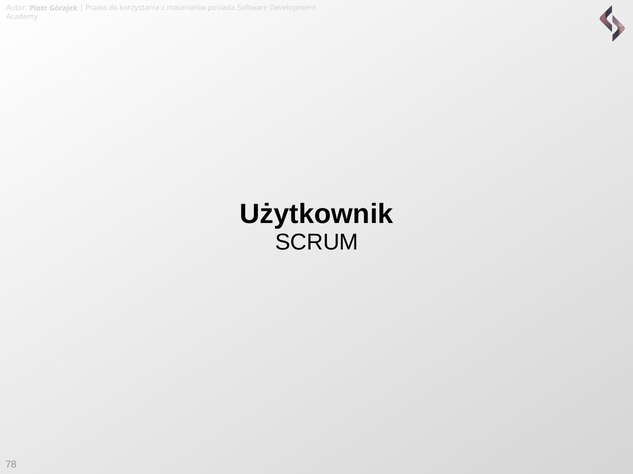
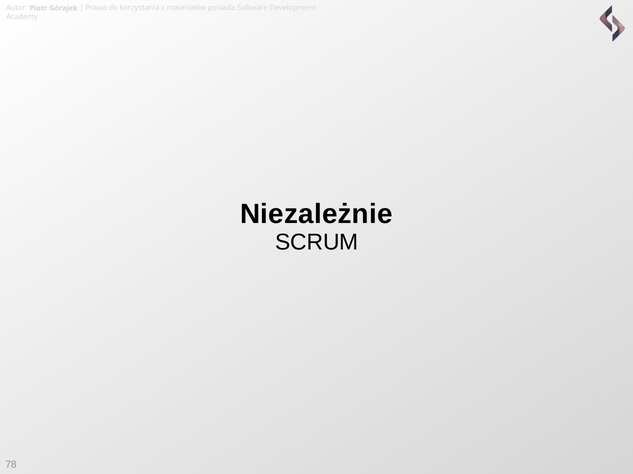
Użytkownik: Użytkownik -> Niezależnie (316, 214)
